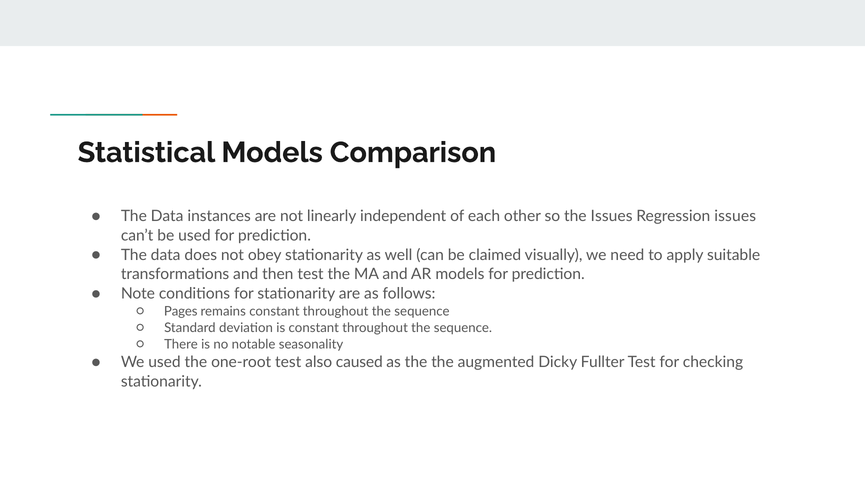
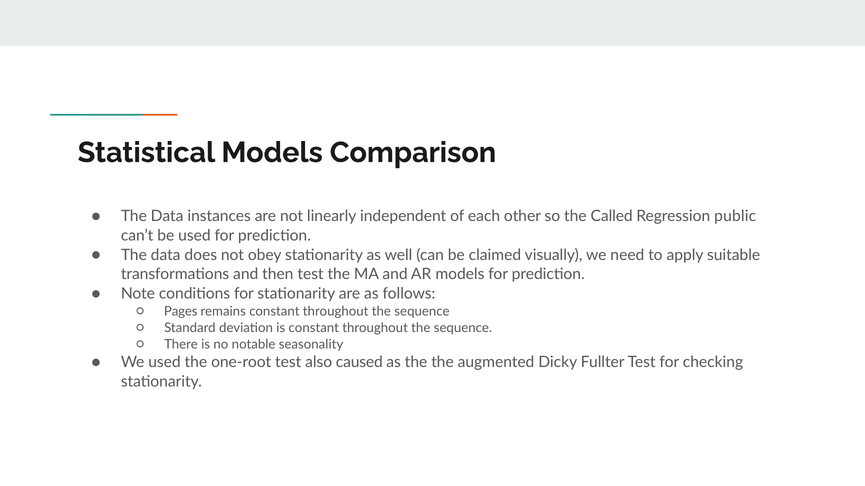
the Issues: Issues -> Called (612, 216)
Regression issues: issues -> public (735, 216)
